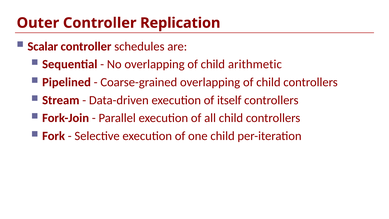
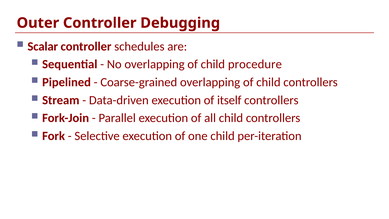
Replication: Replication -> Debugging (180, 23)
arithmetic: arithmetic -> procedure (255, 64)
